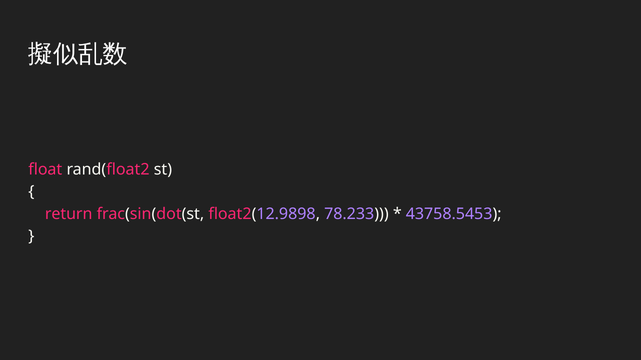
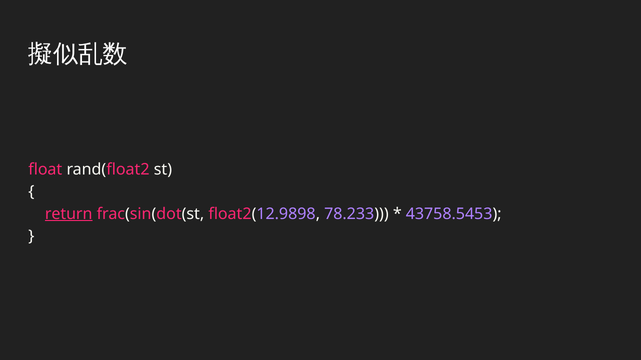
return underline: none -> present (69, 214)
